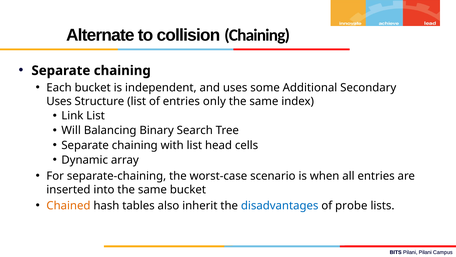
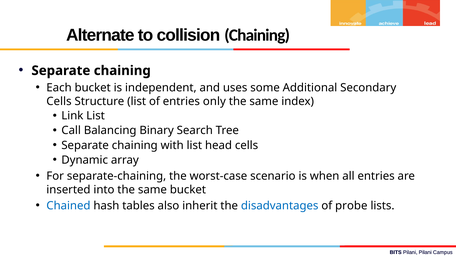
Uses: Uses -> Cells (59, 101)
Will: Will -> Call (71, 130)
Chained colour: orange -> blue (68, 205)
